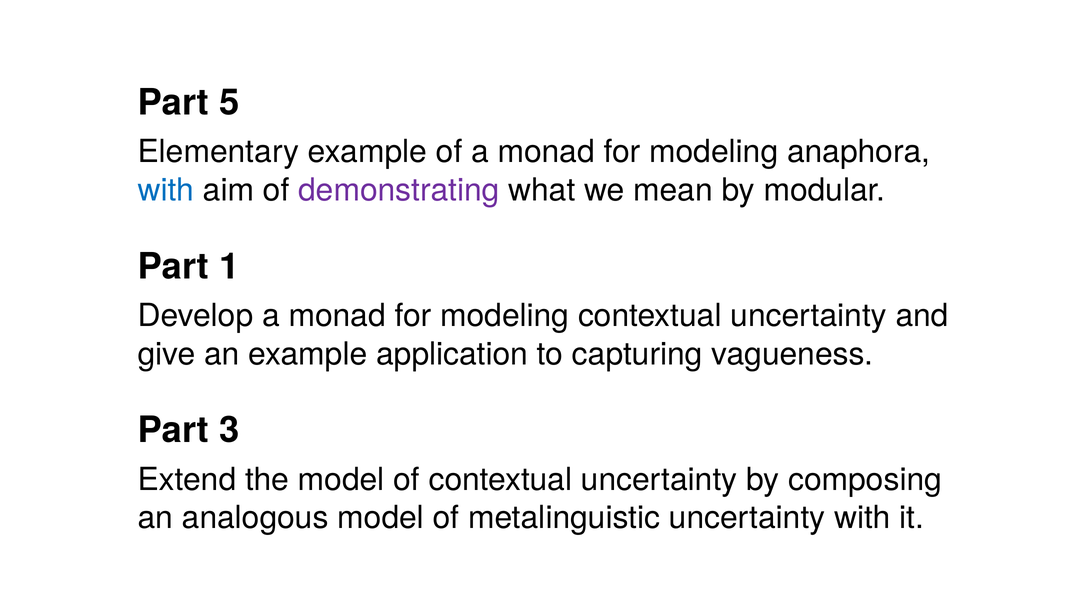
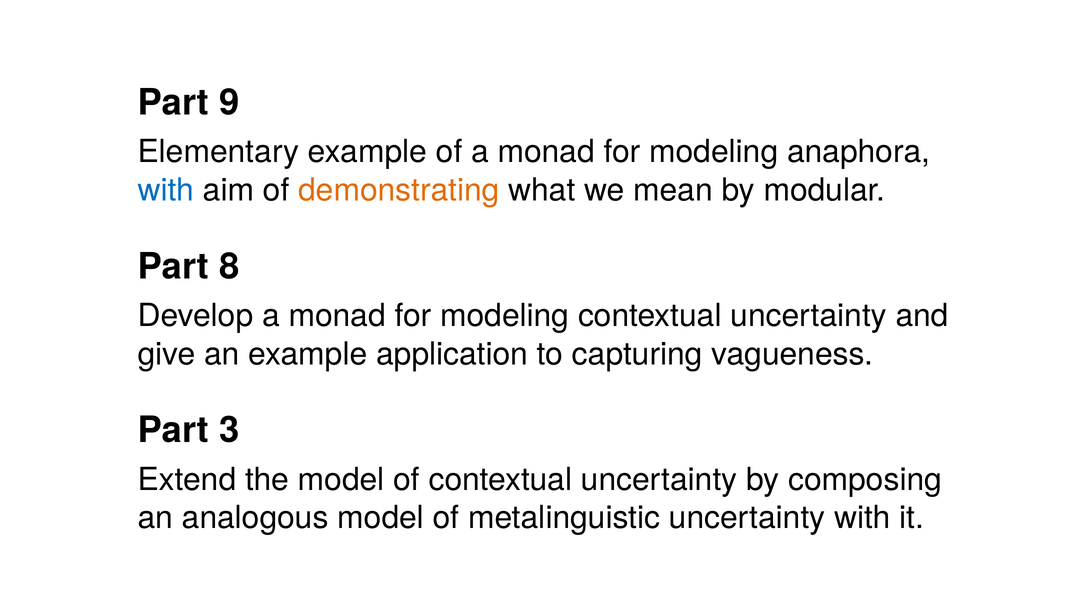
5: 5 -> 9 (229, 103)
demonstrating colour: purple -> orange (399, 190)
1: 1 -> 8 (229, 267)
